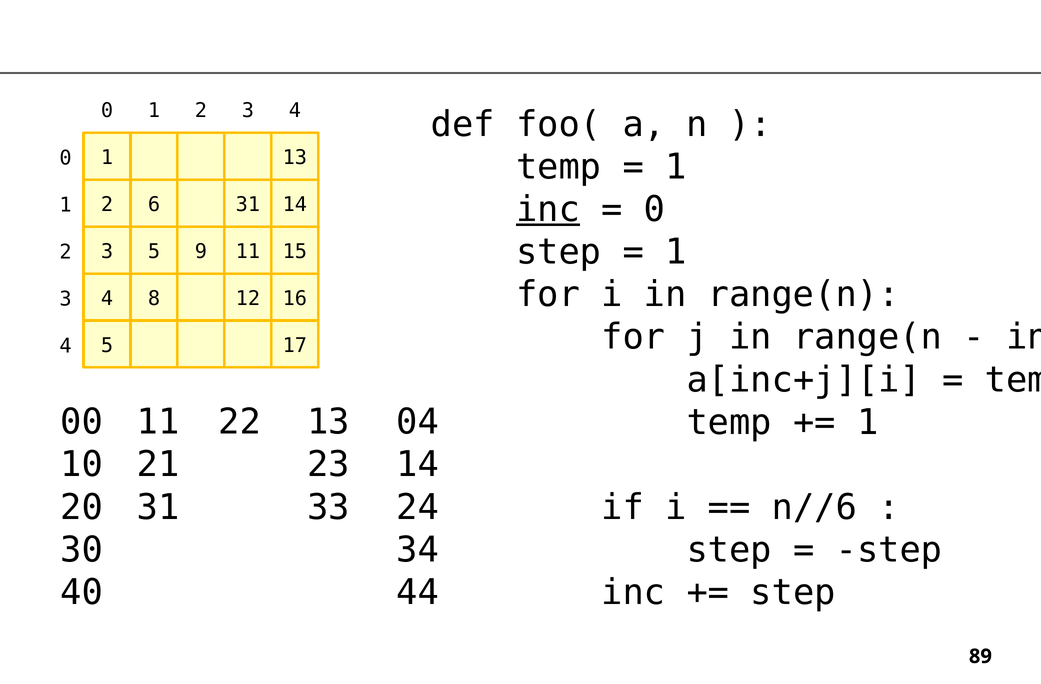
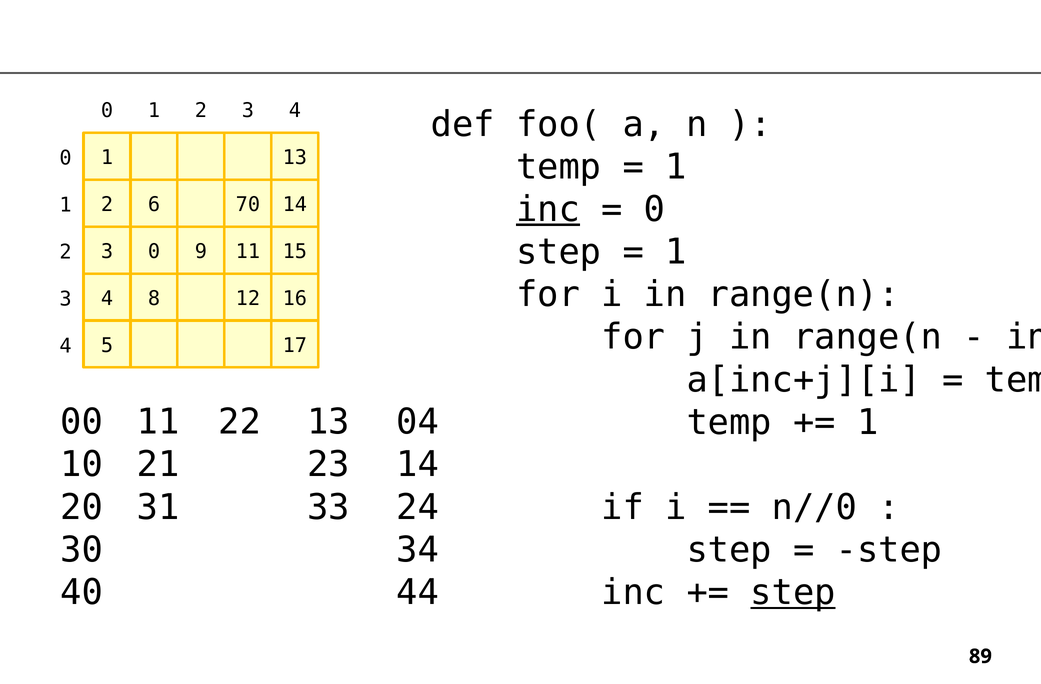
6 31: 31 -> 70 (248, 204)
3 5: 5 -> 0 (154, 251)
n//6: n//6 -> n//0 (814, 507)
step underline: none -> present (793, 593)
